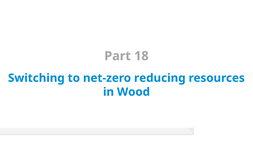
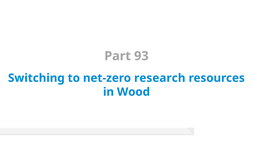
18: 18 -> 93 (141, 56)
reducing: reducing -> research (160, 78)
